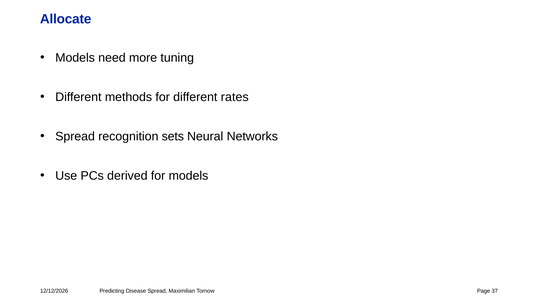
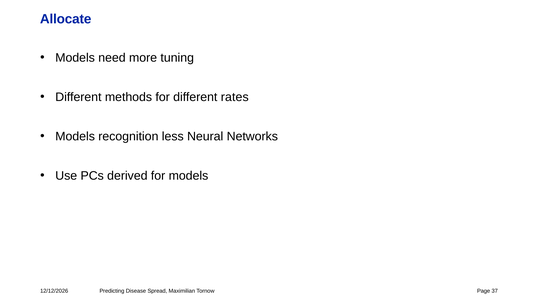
Spread: Spread -> Models (75, 137)
sets: sets -> less (173, 137)
